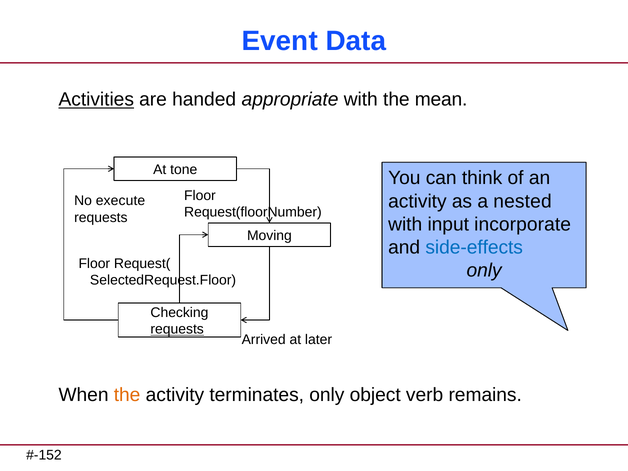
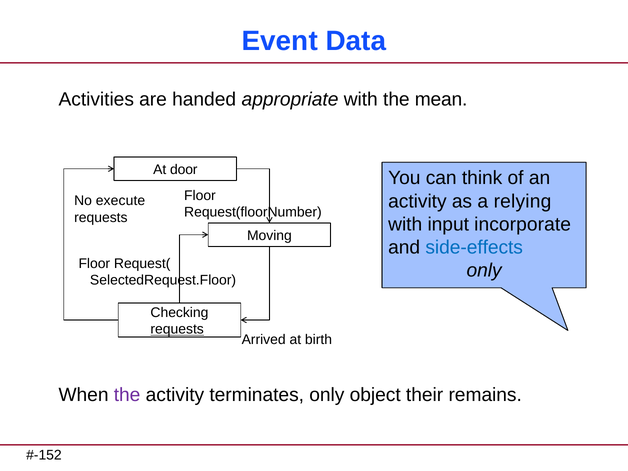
Activities underline: present -> none (96, 100)
tone: tone -> door (184, 170)
nested: nested -> relying (522, 201)
later: later -> birth (319, 340)
the colour: orange -> purple (127, 395)
verb: verb -> their (425, 395)
